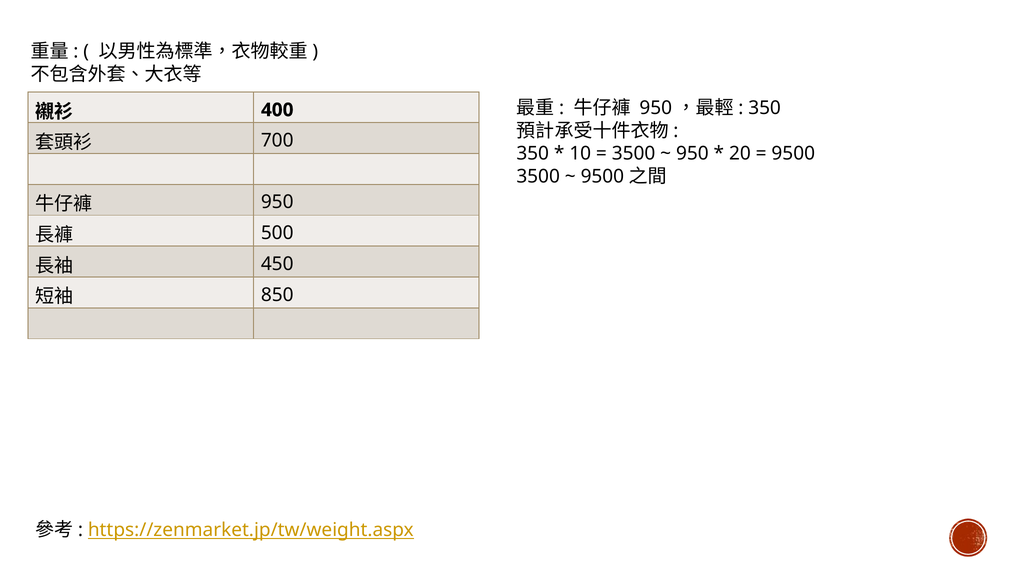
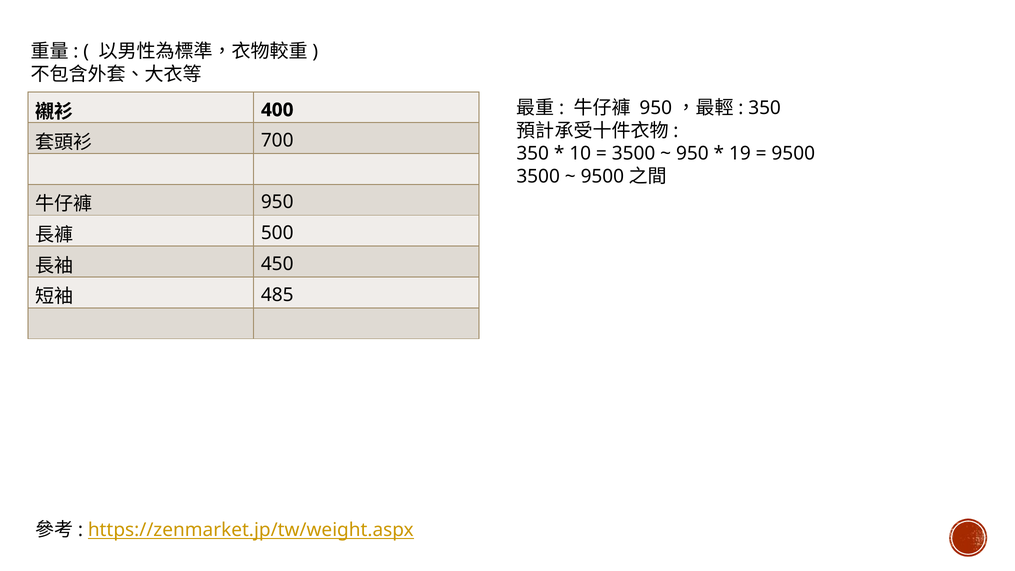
20: 20 -> 19 (740, 154)
850: 850 -> 485 (277, 295)
